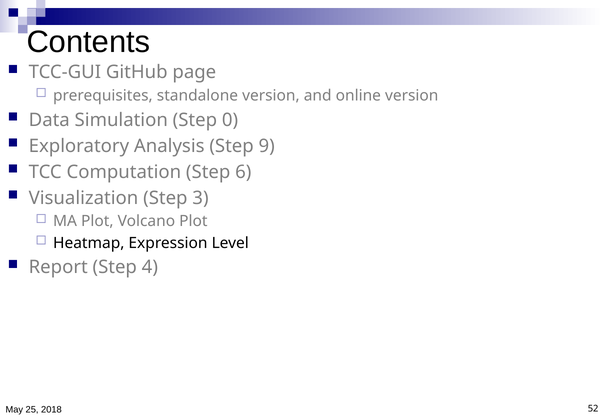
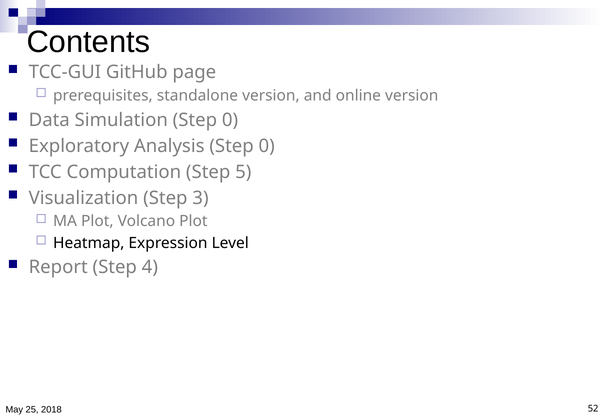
Analysis Step 9: 9 -> 0 (267, 146)
6: 6 -> 5 (243, 172)
